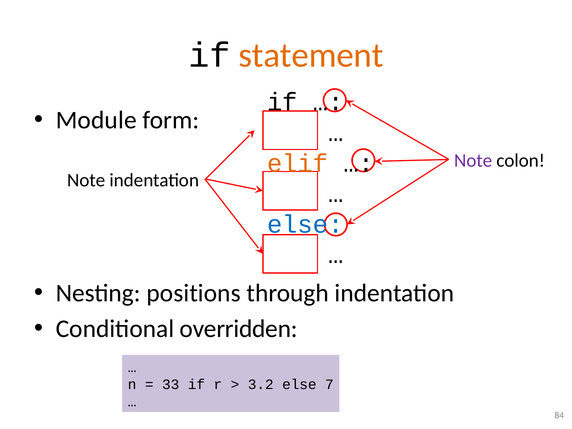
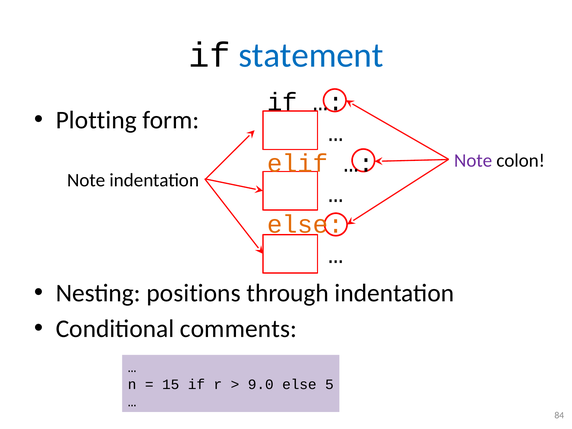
statement colour: orange -> blue (311, 55)
Module: Module -> Plotting (96, 120)
else colour: blue -> orange (305, 224)
overridden: overridden -> comments (238, 329)
33: 33 -> 15 (171, 384)
3.2: 3.2 -> 9.0 (261, 384)
7: 7 -> 5 (329, 384)
